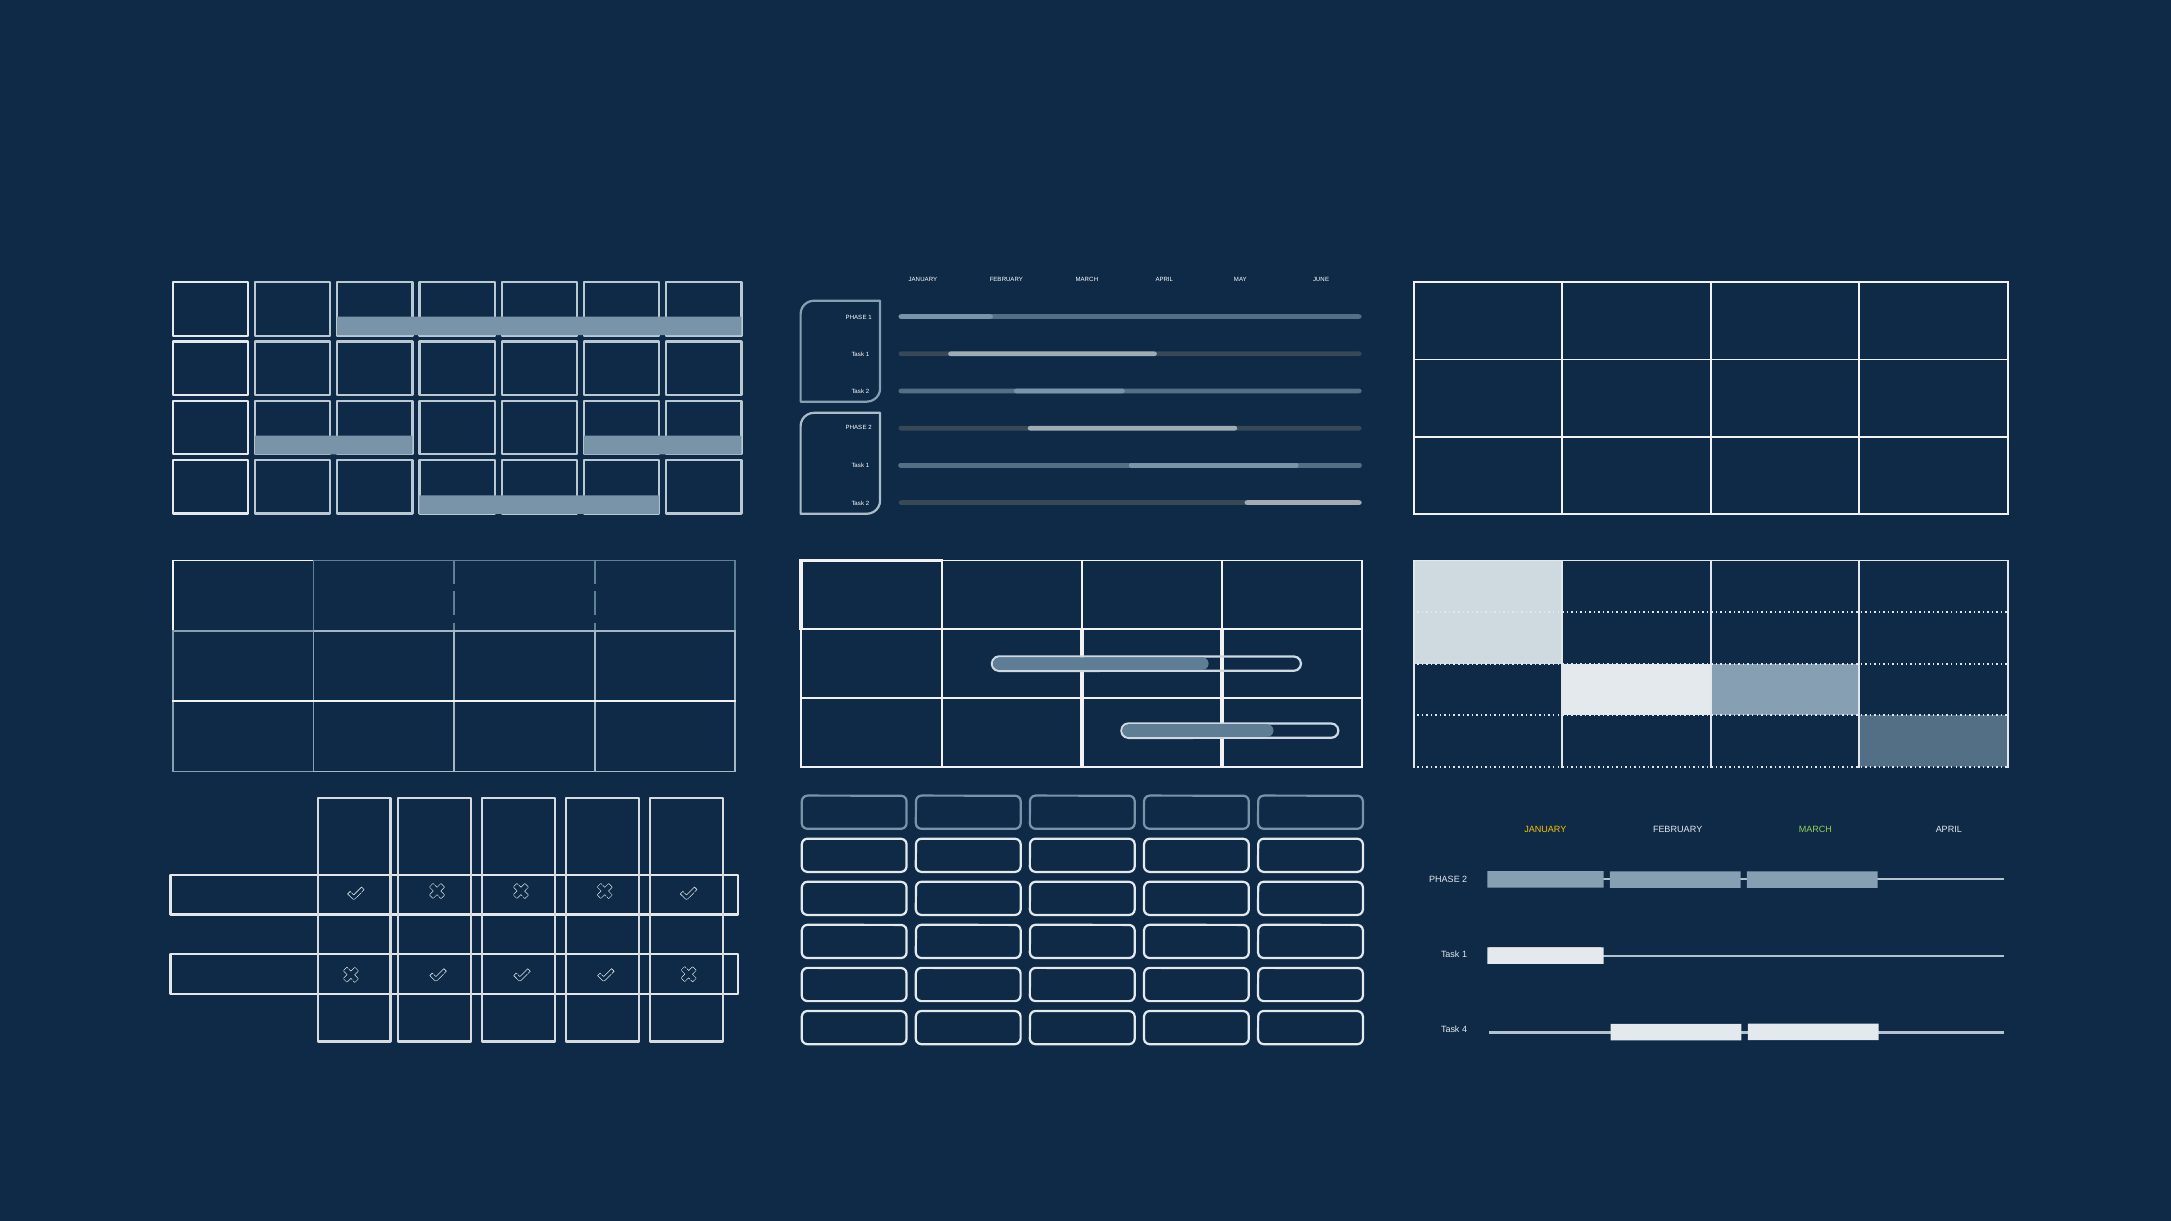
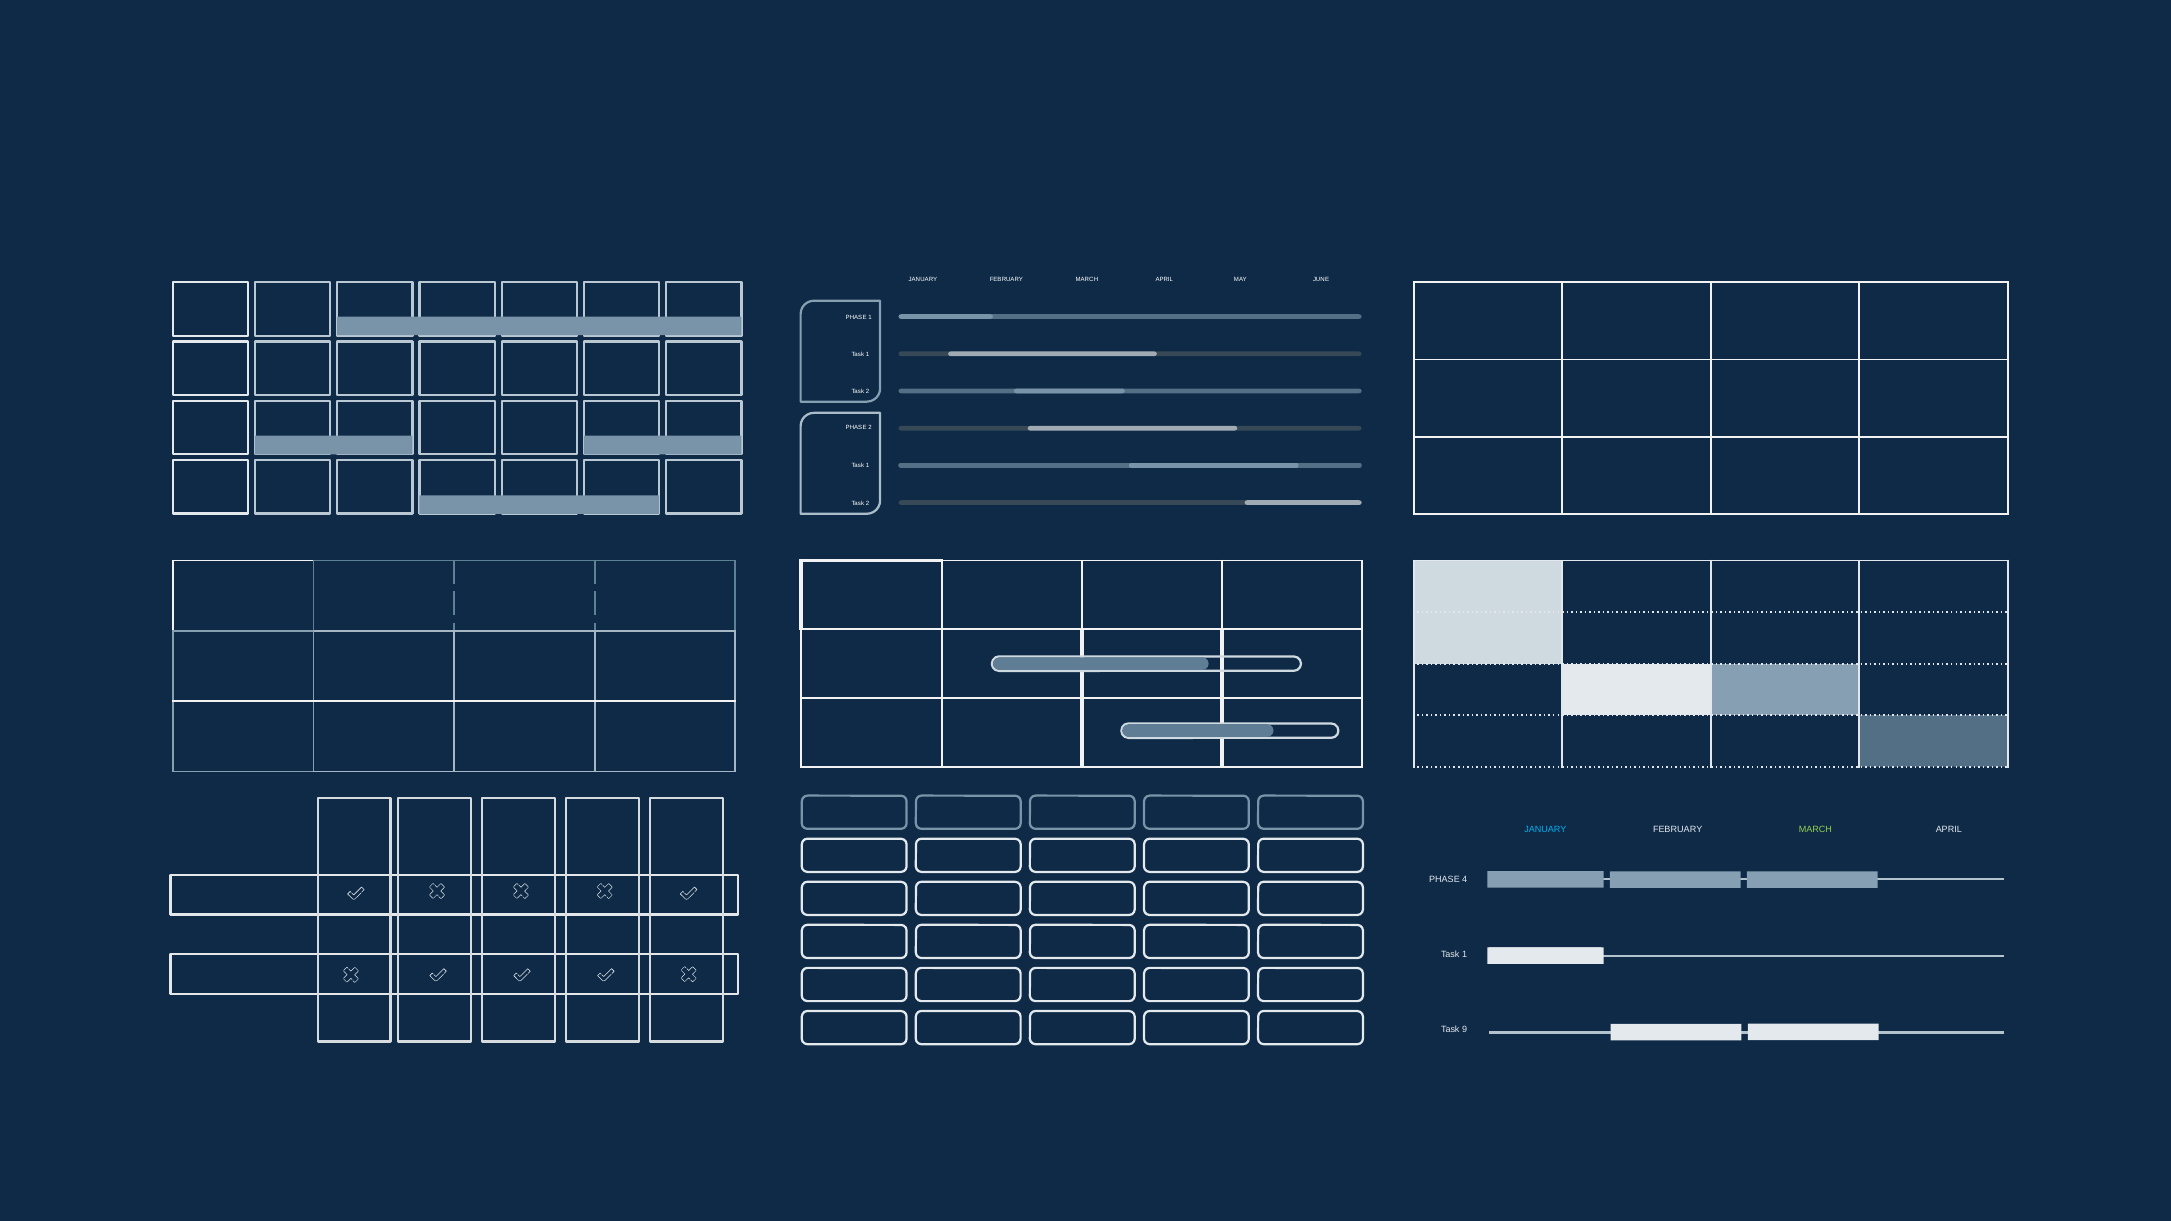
JANUARY colour: yellow -> light blue (1545, 830)
2: 2 -> 4 (1465, 880)
4: 4 -> 9 (1465, 1030)
